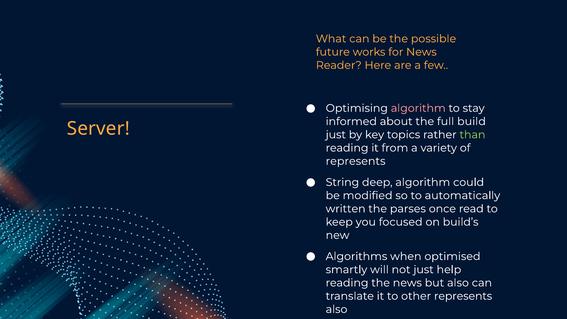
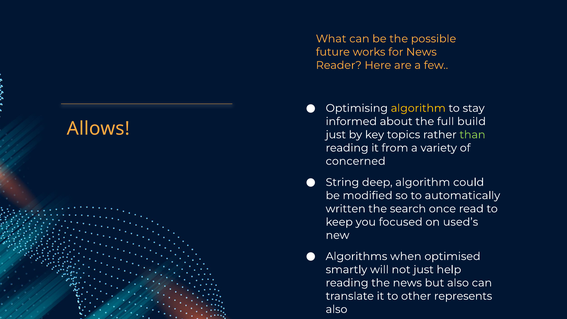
algorithm colour: pink -> yellow (418, 108)
Server: Server -> Allows (98, 129)
represents: represents -> concerned (356, 161)
parses: parses -> search (408, 209)
build’s: build’s -> used’s (461, 222)
